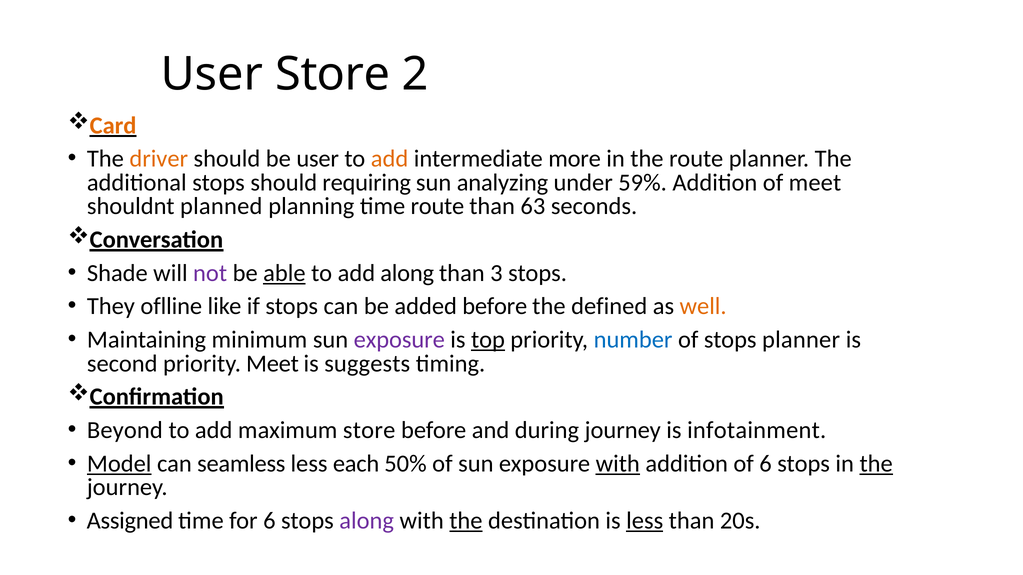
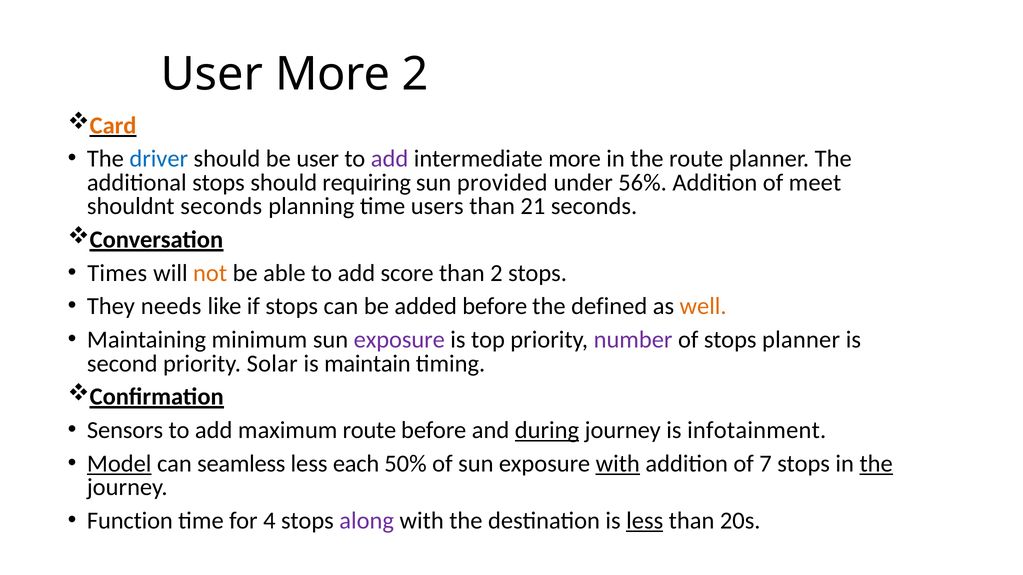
User Store: Store -> More (333, 75)
driver colour: orange -> blue (159, 159)
add colour: orange -> purple (390, 159)
analyzing: analyzing -> provided (502, 183)
59%: 59% -> 56% (643, 183)
shouldnt planned: planned -> seconds (221, 207)
time route: route -> users (437, 207)
63: 63 -> 21 (533, 207)
Shade: Shade -> Times (117, 273)
not colour: purple -> orange (210, 273)
able underline: present -> none (284, 273)
add along: along -> score (407, 273)
than 3: 3 -> 2 (496, 273)
oflline: oflline -> needs (171, 307)
top underline: present -> none (488, 340)
number colour: blue -> purple (633, 340)
priority Meet: Meet -> Solar (272, 364)
suggests: suggests -> maintain (367, 364)
Beyond: Beyond -> Sensors (125, 431)
maximum store: store -> route (369, 431)
during underline: none -> present (547, 431)
of 6: 6 -> 7 (765, 464)
Assigned: Assigned -> Function (130, 521)
for 6: 6 -> 4 (269, 521)
the underline: present -> none (466, 521)
